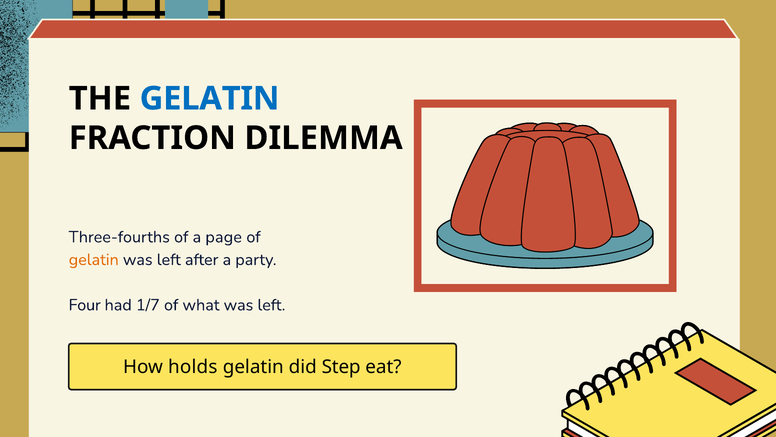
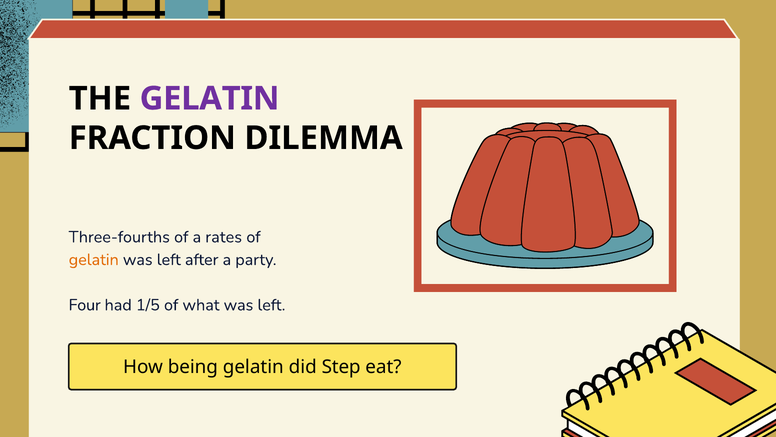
GELATIN colour: blue -> purple (210, 98)
page: page -> rates (224, 237)
1/7: 1/7 -> 1/5 (148, 305)
holds: holds -> being (193, 367)
